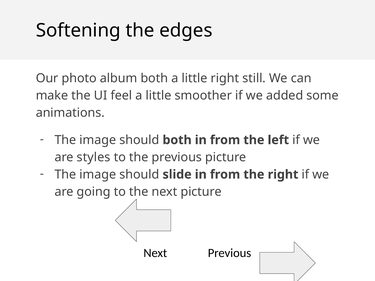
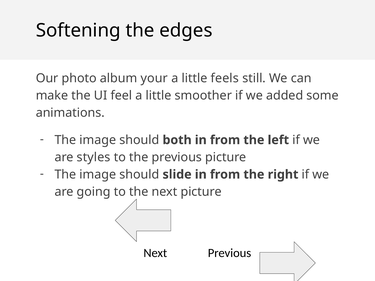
album both: both -> your (154, 78)
little right: right -> feels (225, 78)
